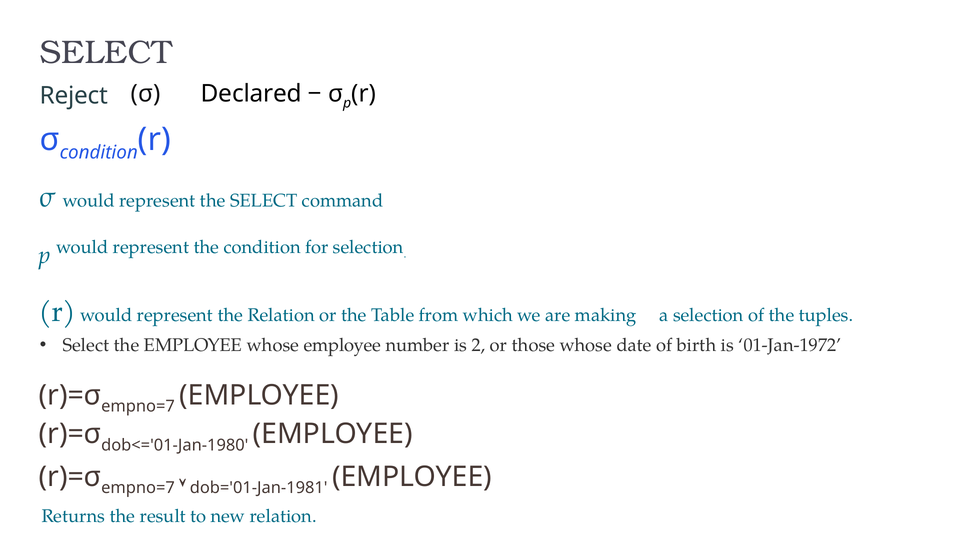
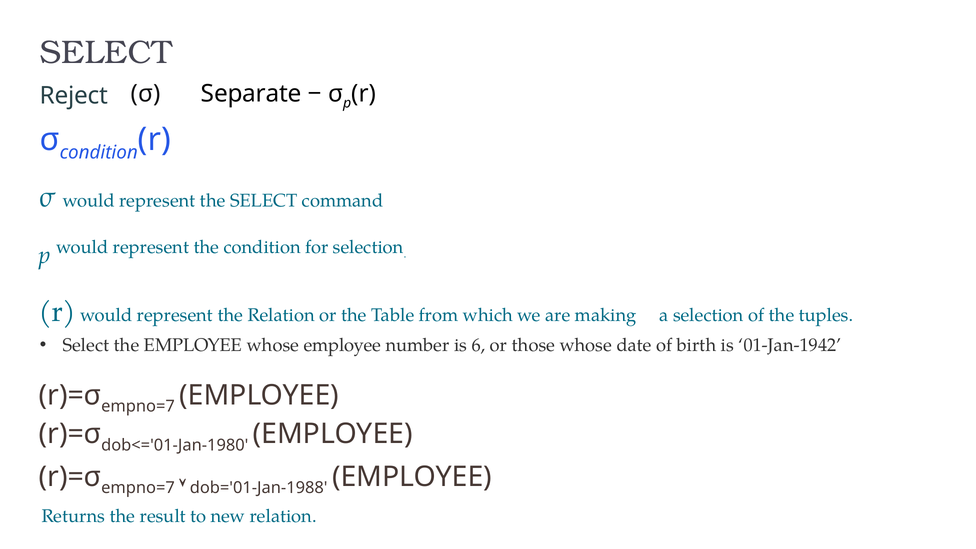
Declared: Declared -> Separate (251, 94)
2: 2 -> 6 (478, 345)
01-Jan-1972: 01-Jan-1972 -> 01-Jan-1942 (790, 345)
dob='01-Jan-1981: dob='01-Jan-1981 -> dob='01-Jan-1988 (259, 488)
